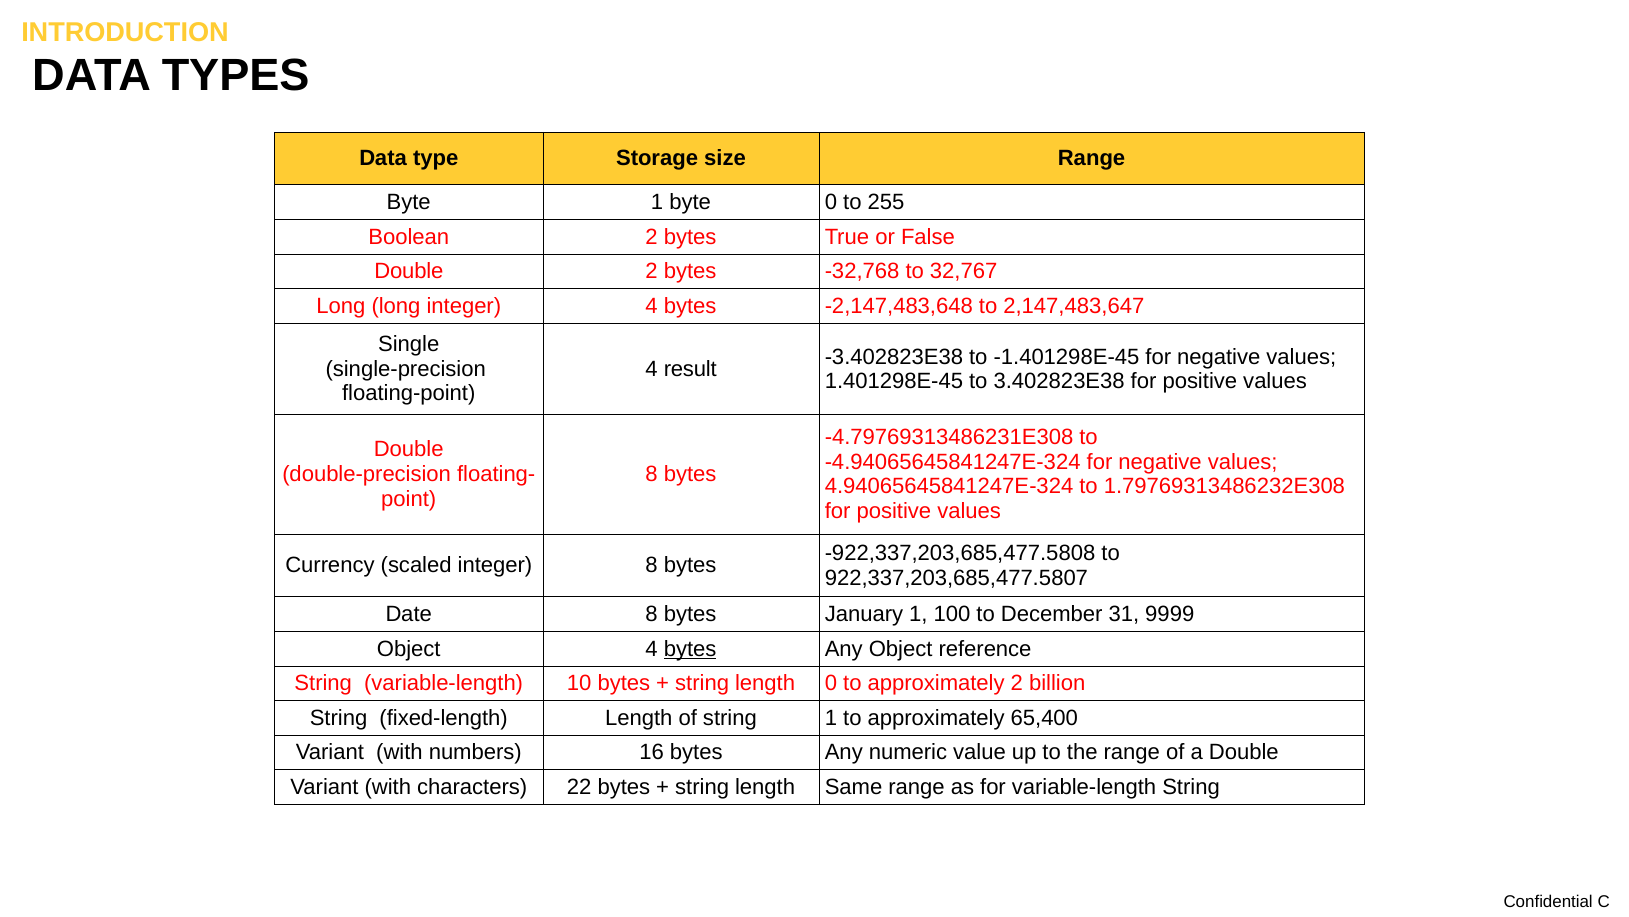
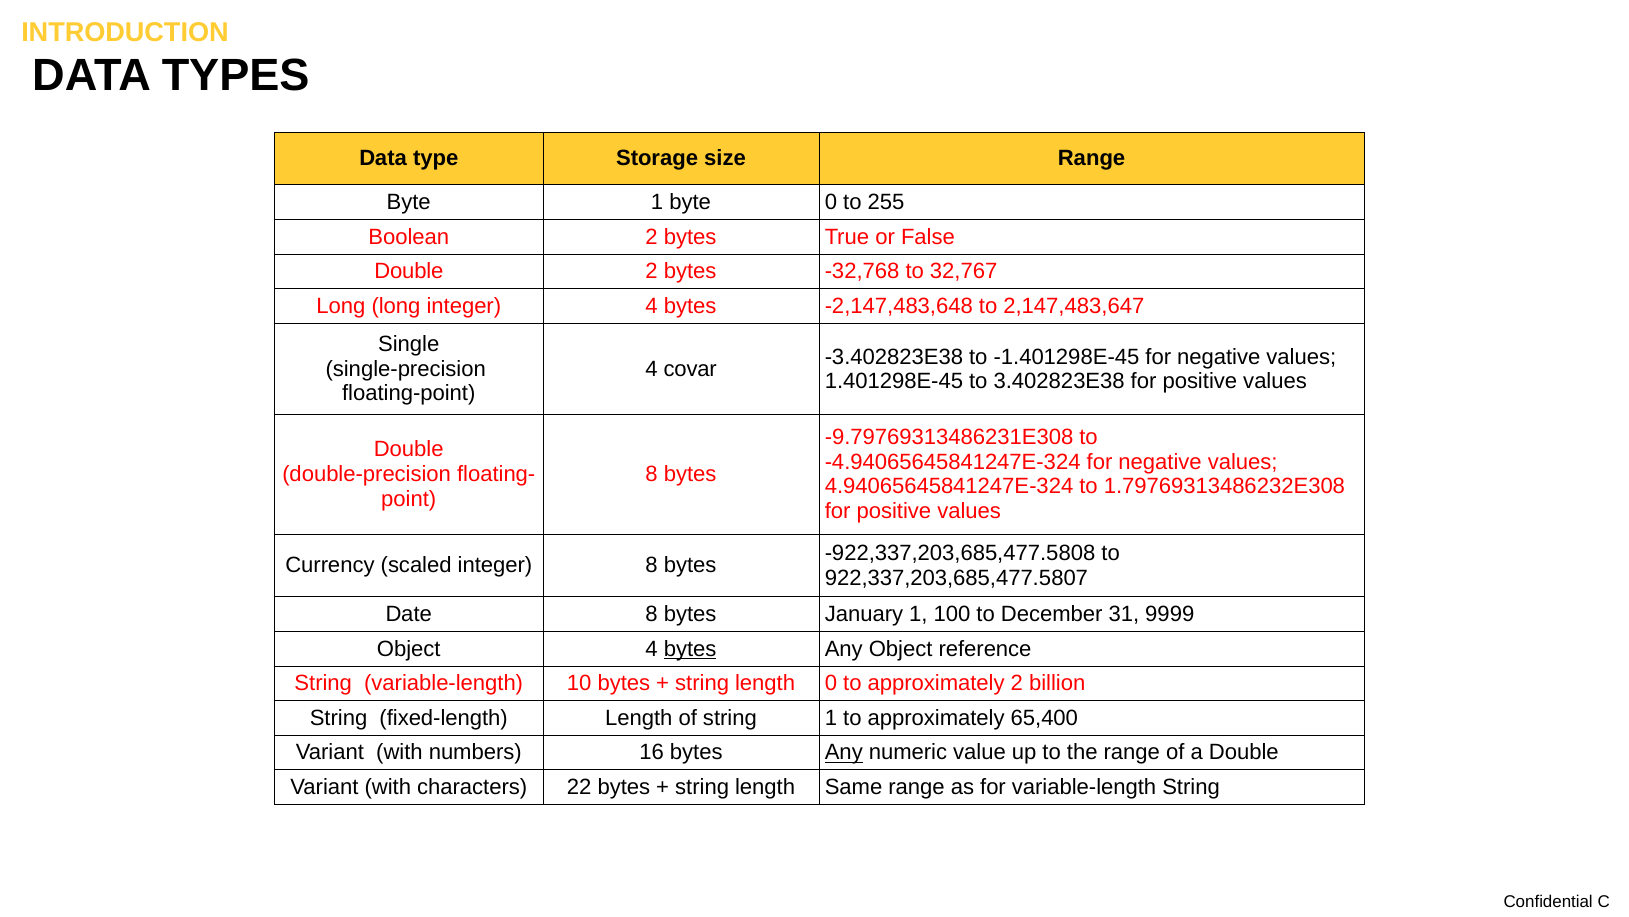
result: result -> covar (690, 369)
-4.79769313486231E308: -4.79769313486231E308 -> -9.79769313486231E308 (949, 437)
Any underline: none -> present (844, 752)
